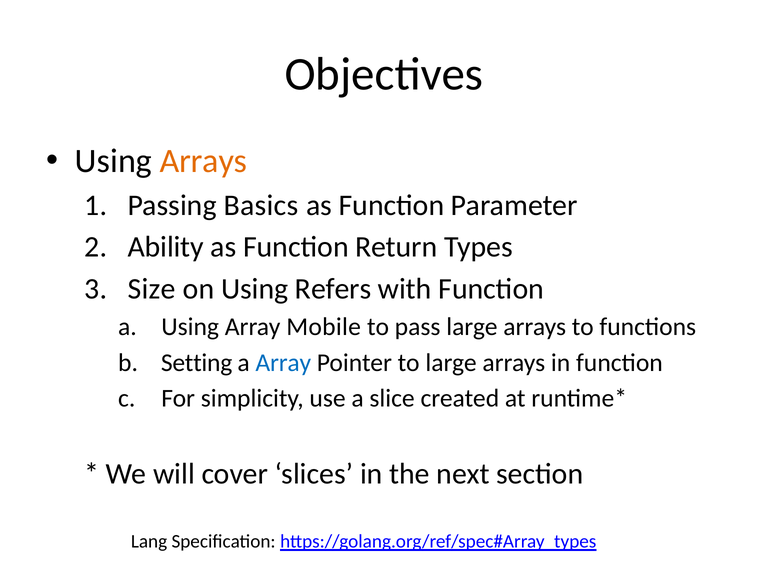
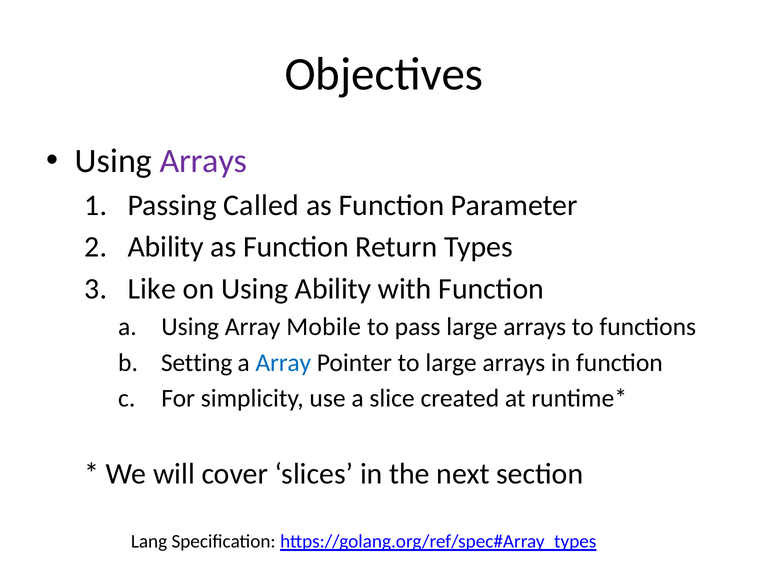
Arrays colour: orange -> purple (203, 161)
Basics: Basics -> Called (261, 205)
Size: Size -> Like (152, 289)
Using Refers: Refers -> Ability (333, 289)
